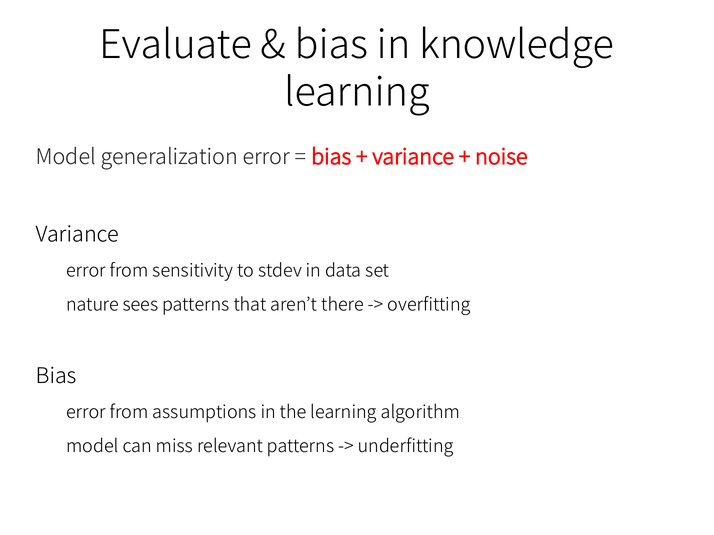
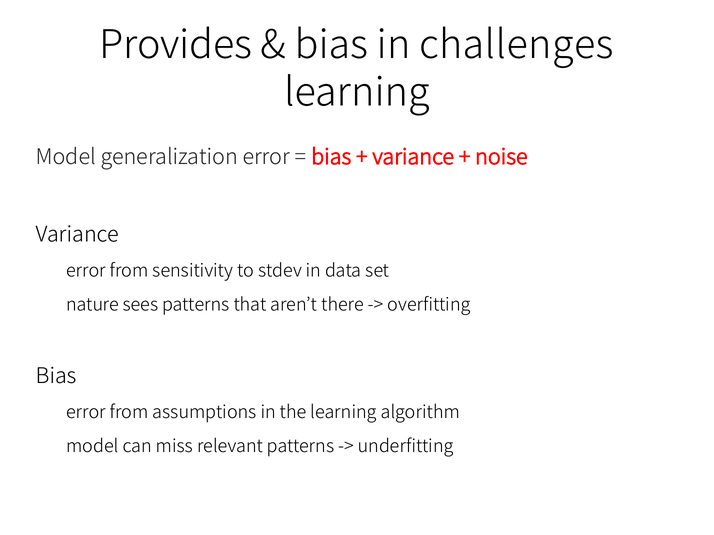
Evaluate: Evaluate -> Provides (176, 45)
knowledge: knowledge -> challenges (516, 45)
